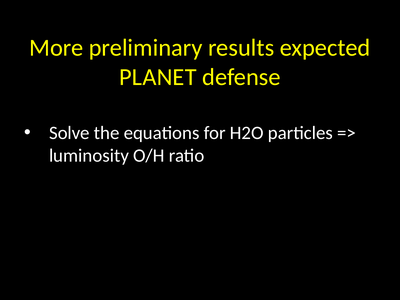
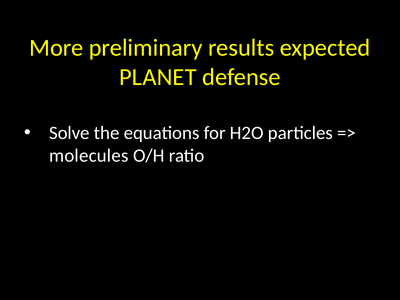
luminosity: luminosity -> molecules (89, 156)
